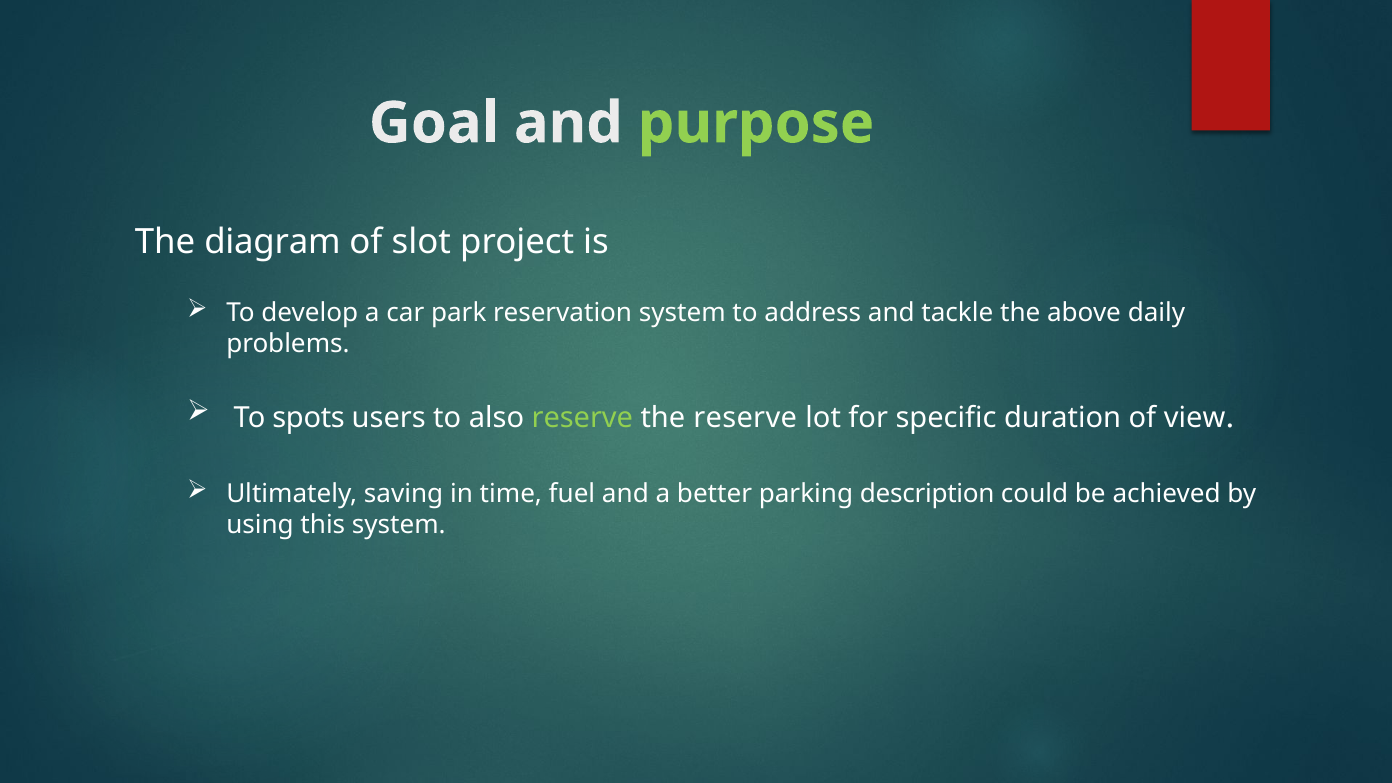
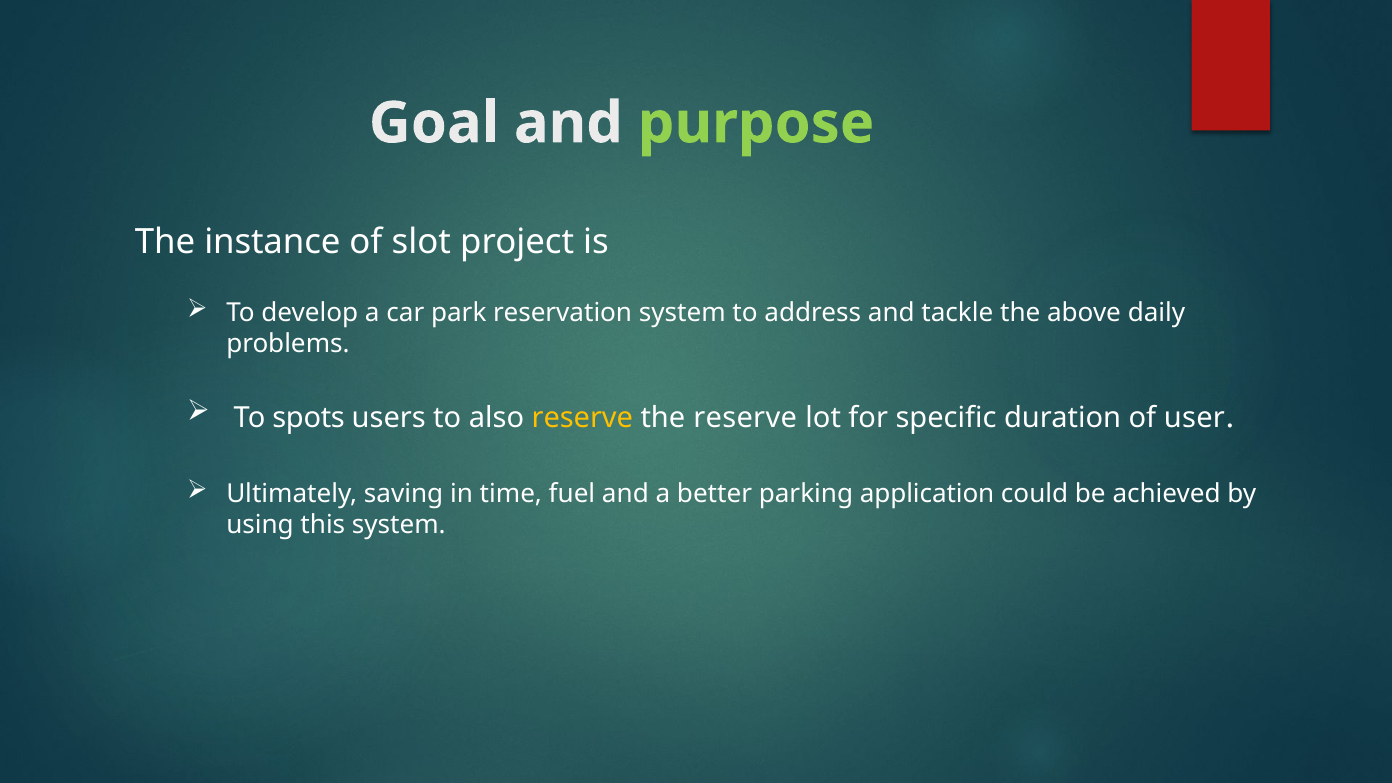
diagram: diagram -> instance (272, 242)
reserve colour: light green -> yellow (582, 418)
view: view -> user (1194, 418)
description: description -> application (927, 494)
